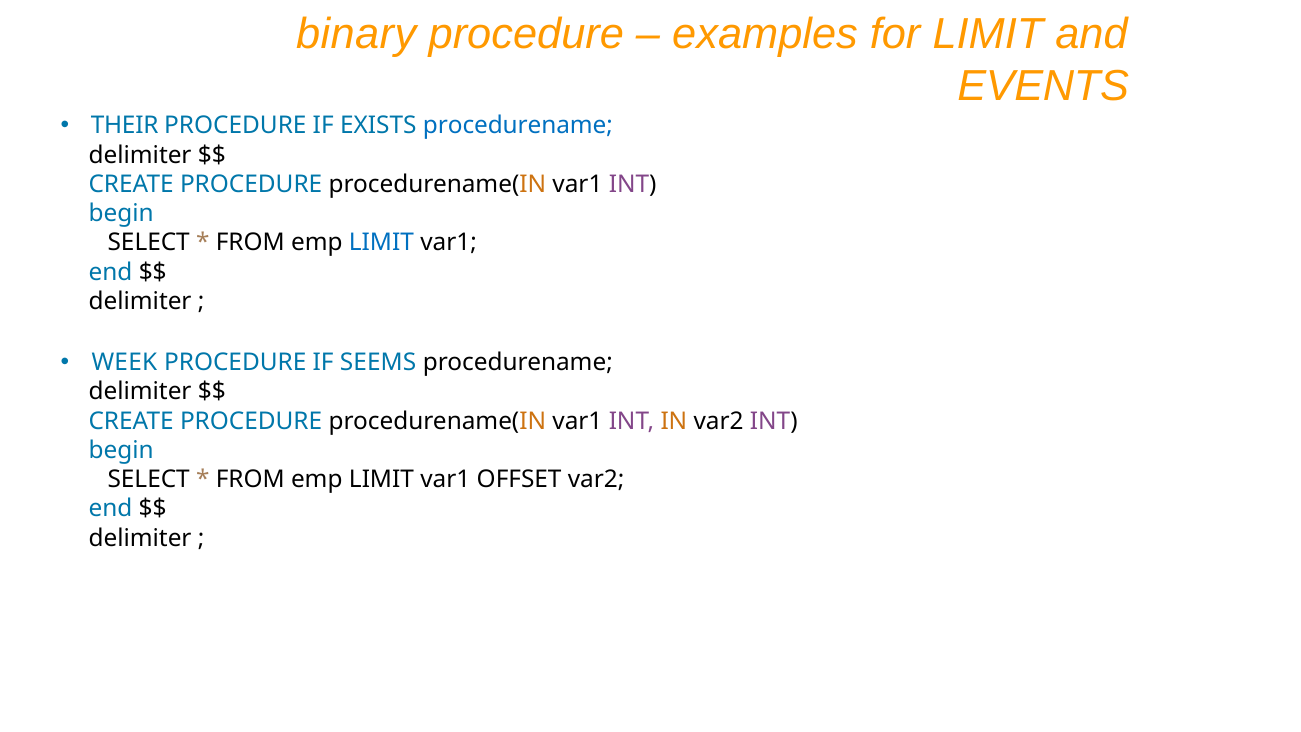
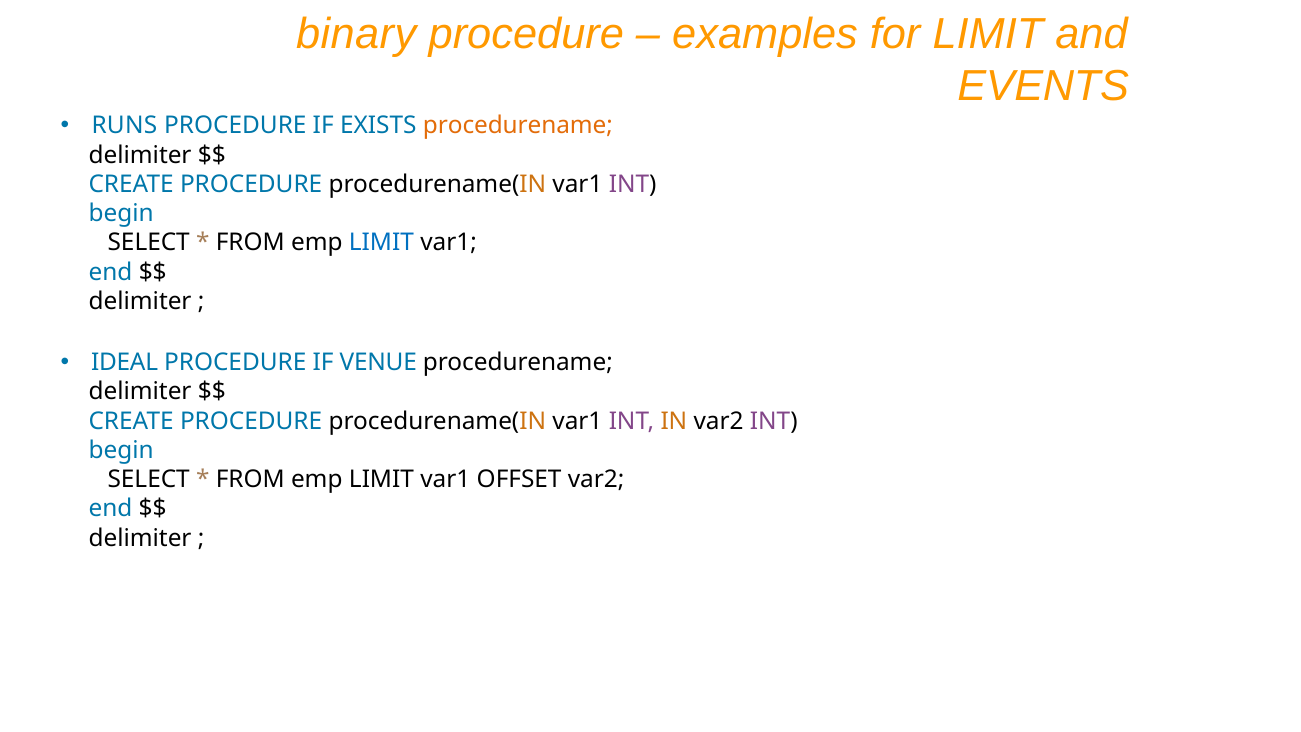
THEIR: THEIR -> RUNS (124, 126)
procedurename colour: blue -> orange (518, 126)
WEEK: WEEK -> IDEAL (125, 362)
SEEMS: SEEMS -> VENUE (378, 362)
